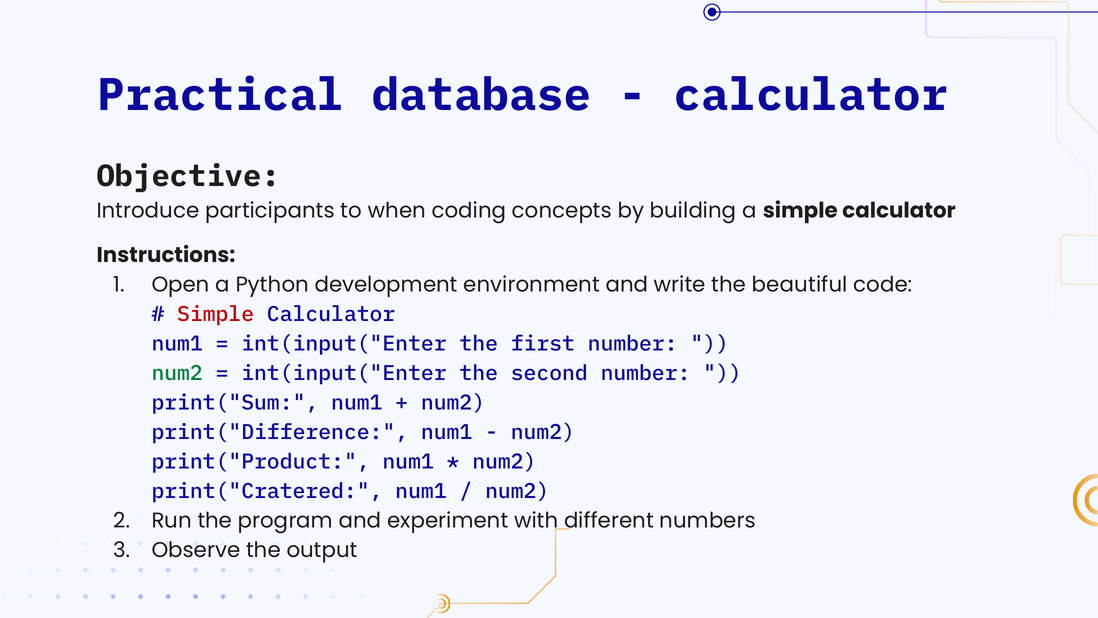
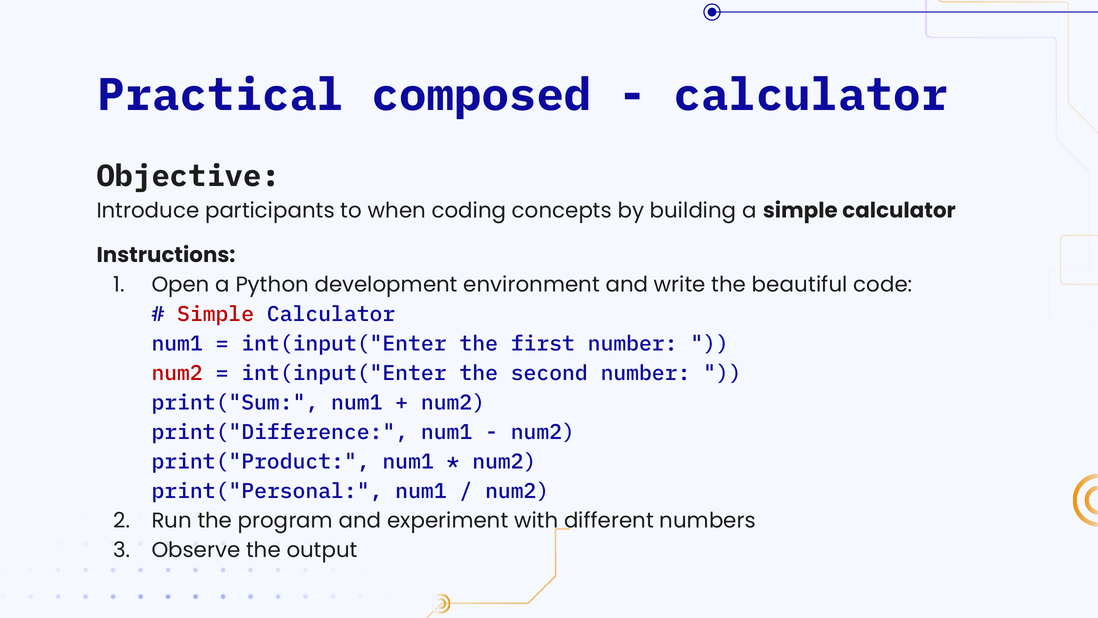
database: database -> composed (482, 95)
num2 colour: green -> red (177, 373)
print("Cratered: print("Cratered -> print("Personal (267, 491)
